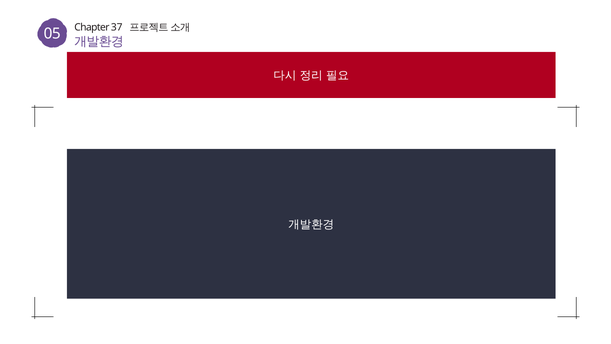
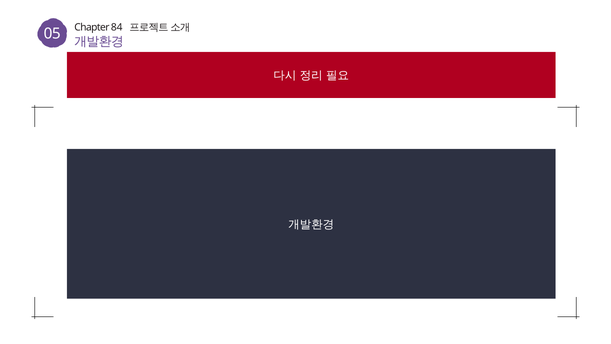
37: 37 -> 84 (117, 27)
